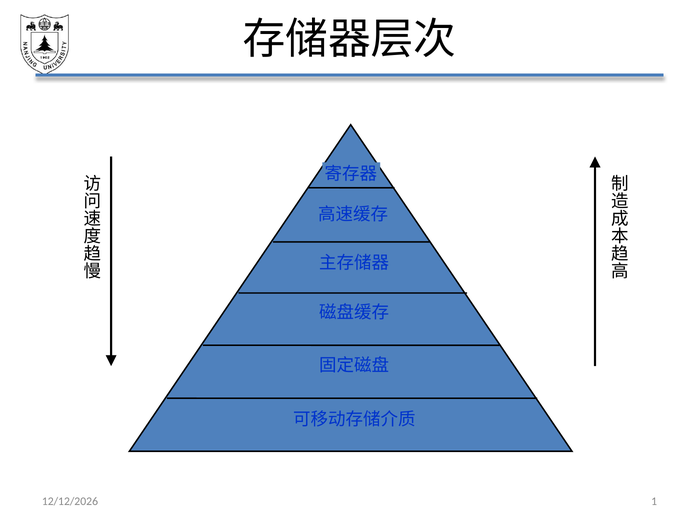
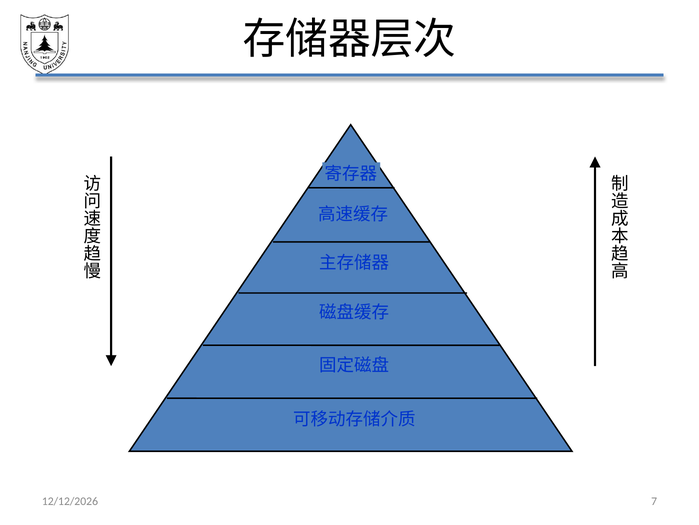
1: 1 -> 7 (654, 501)
